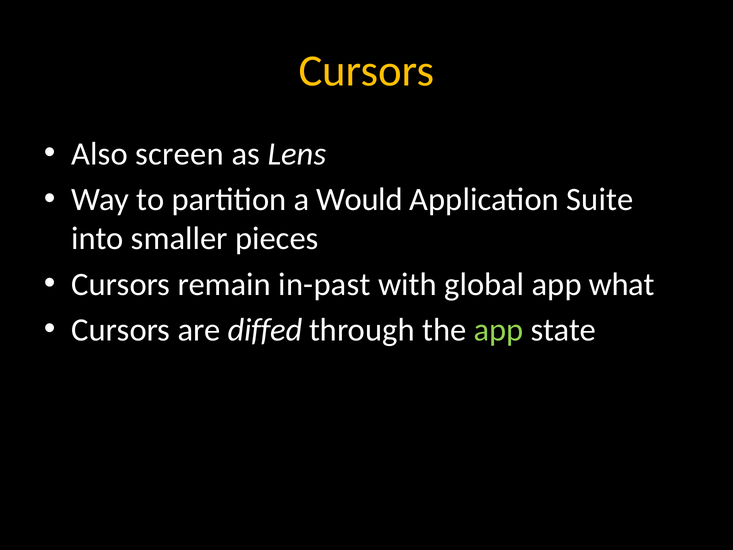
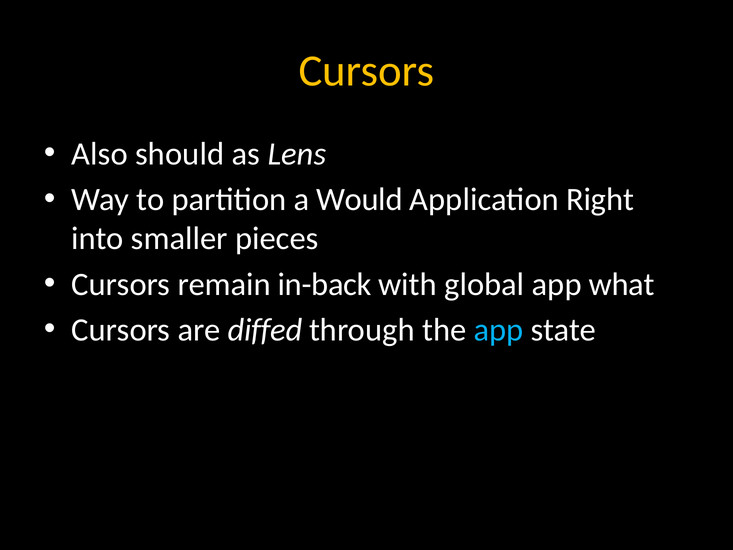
screen: screen -> should (180, 154)
Suite: Suite -> Right (600, 199)
in-past: in-past -> in-back (325, 284)
app colour: light green -> light blue (499, 330)
